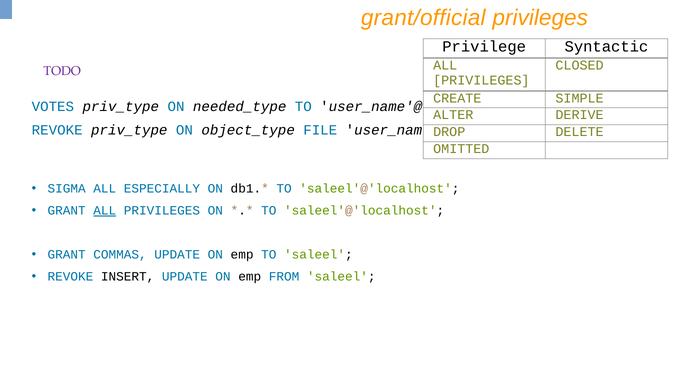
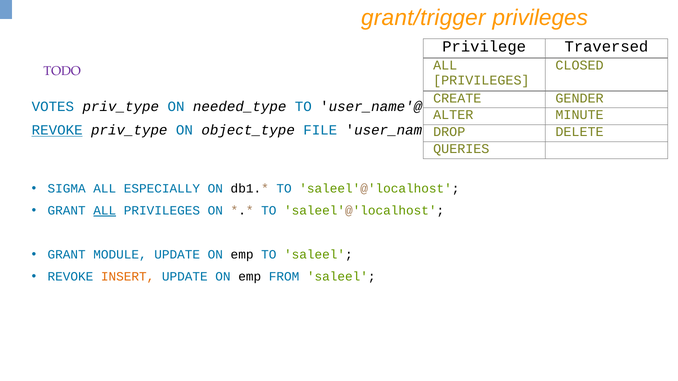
grant/official: grant/official -> grant/trigger (423, 18)
Syntactic: Syntactic -> Traversed (606, 47)
SIMPLE: SIMPLE -> GENDER (580, 98)
DERIVE: DERIVE -> MINUTE (580, 115)
REVOKE underline: none -> present (57, 130)
OMITTED: OMITTED -> QUERIES (461, 149)
COMMAS: COMMAS -> MODULE (120, 255)
INSERT colour: black -> orange (128, 277)
